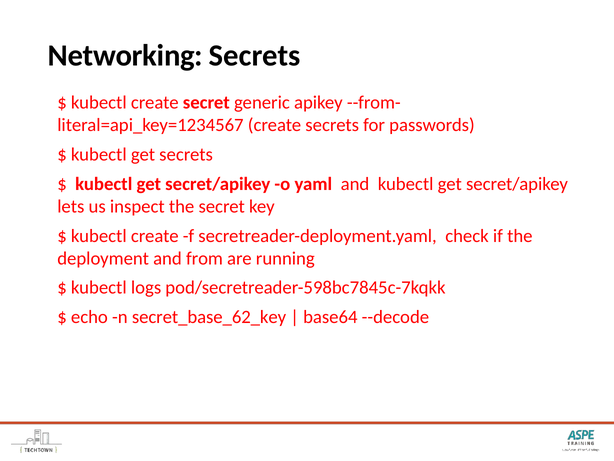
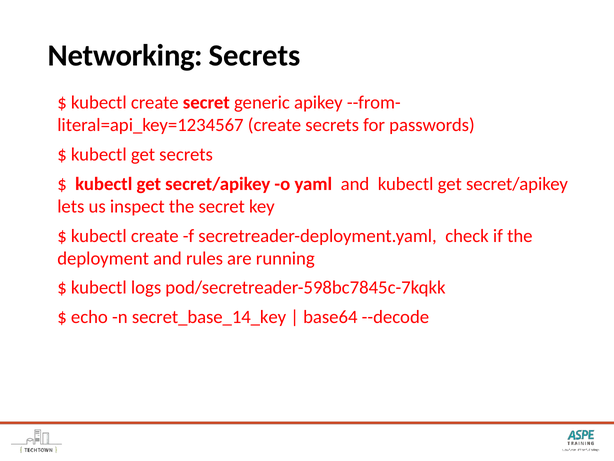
from: from -> rules (204, 258)
secret_base_62_key: secret_base_62_key -> secret_base_14_key (209, 317)
